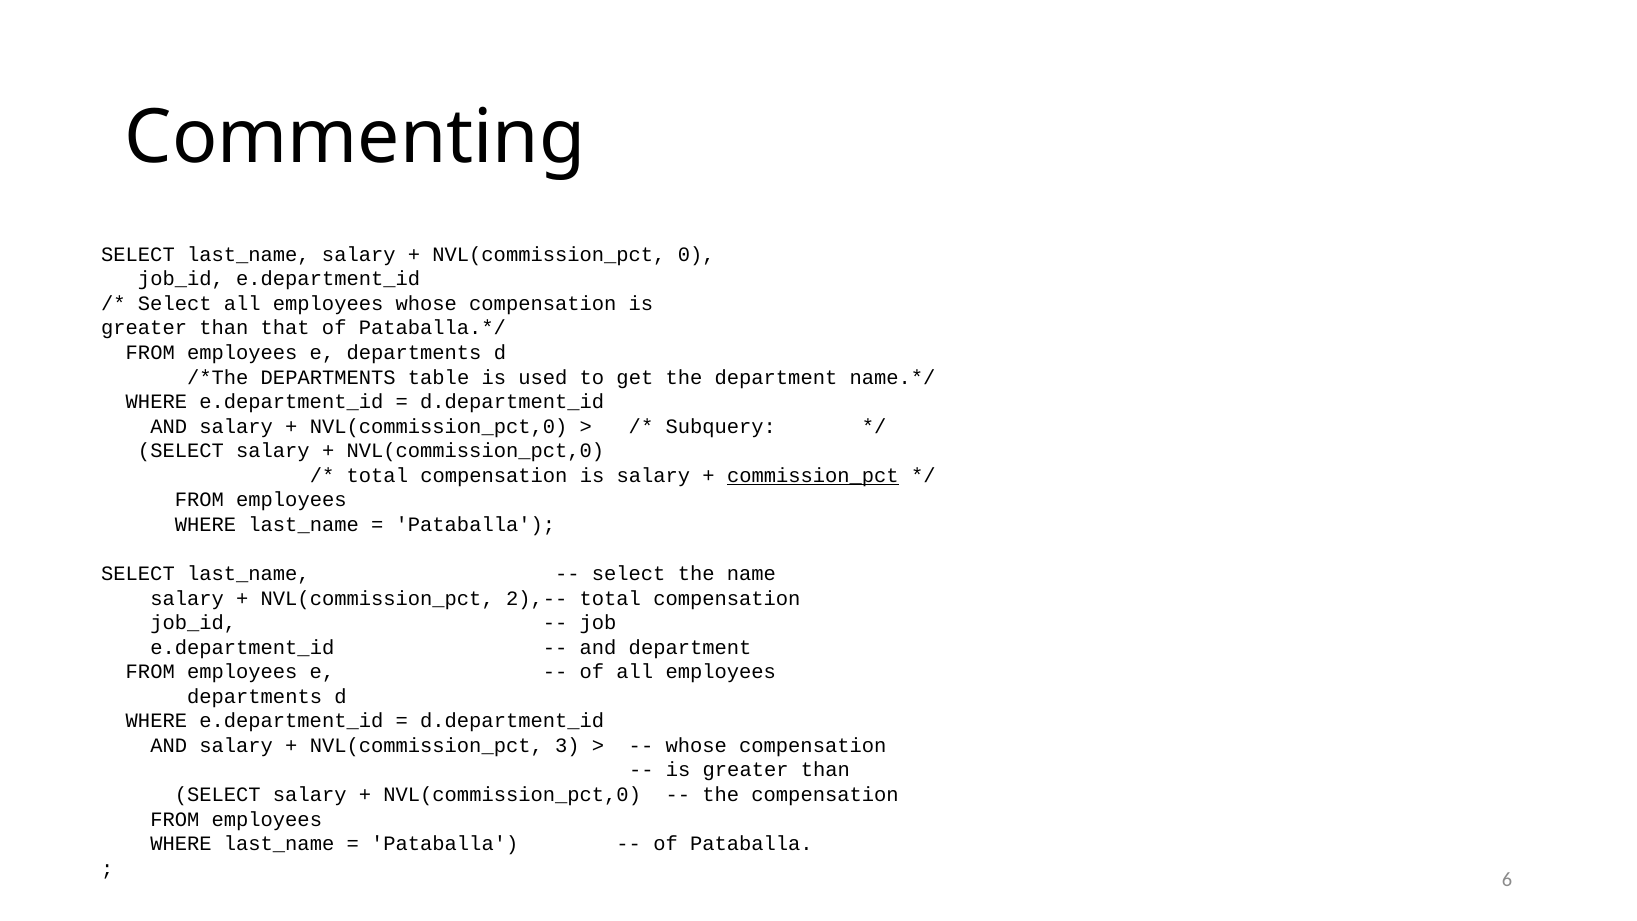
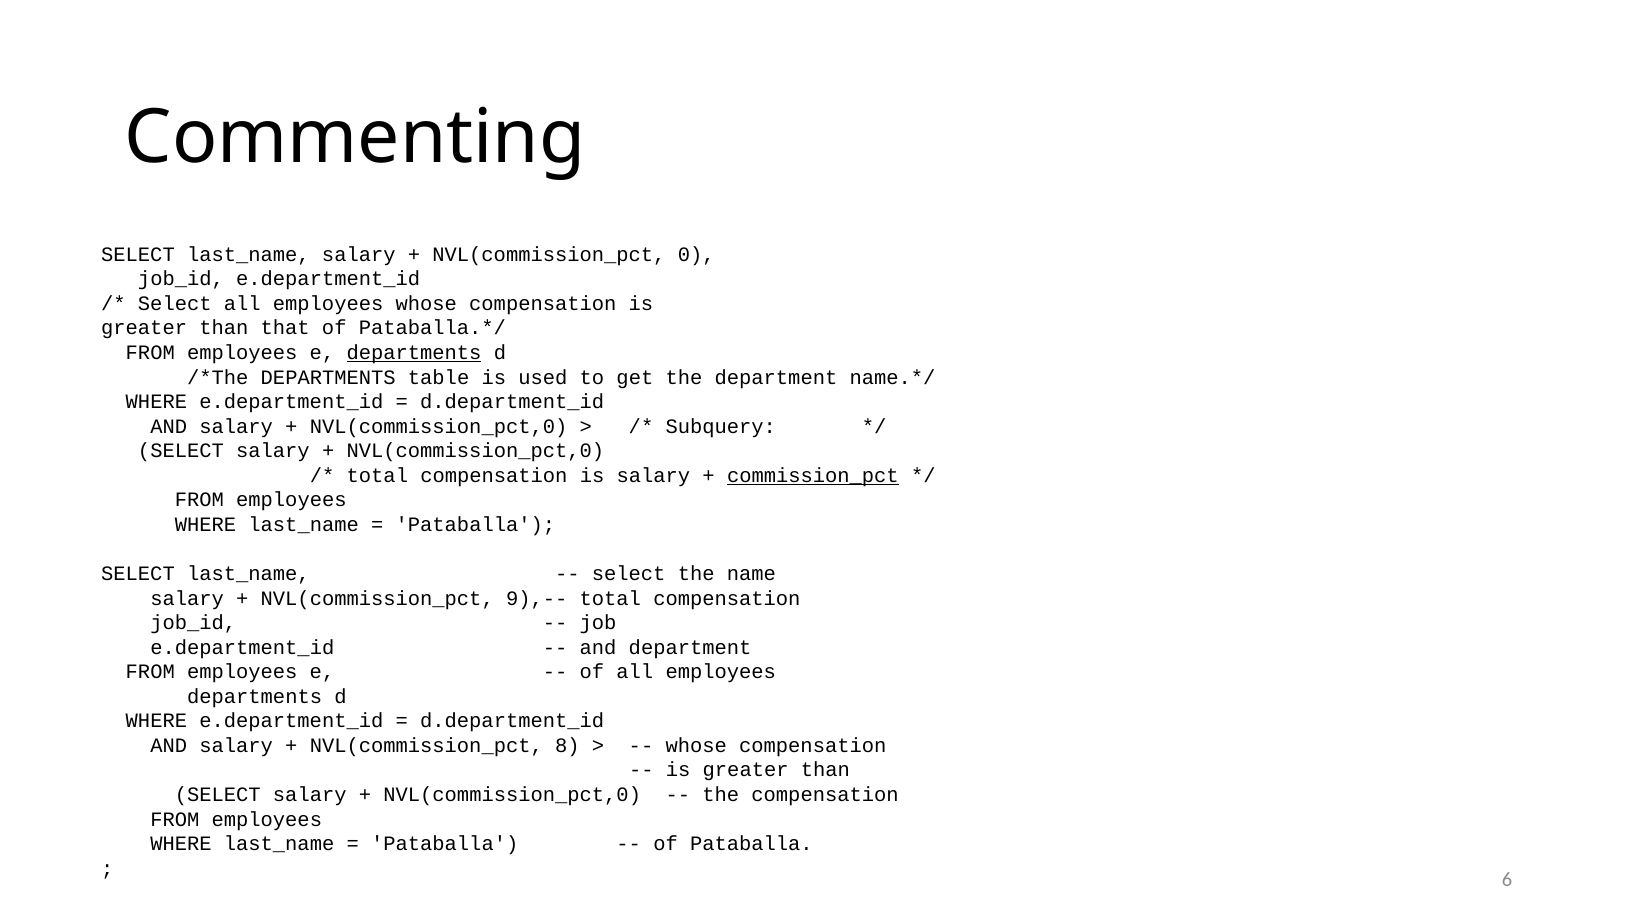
departments underline: none -> present (414, 353)
2),--: 2),-- -> 9),-- (537, 598)
3: 3 -> 8 (567, 746)
